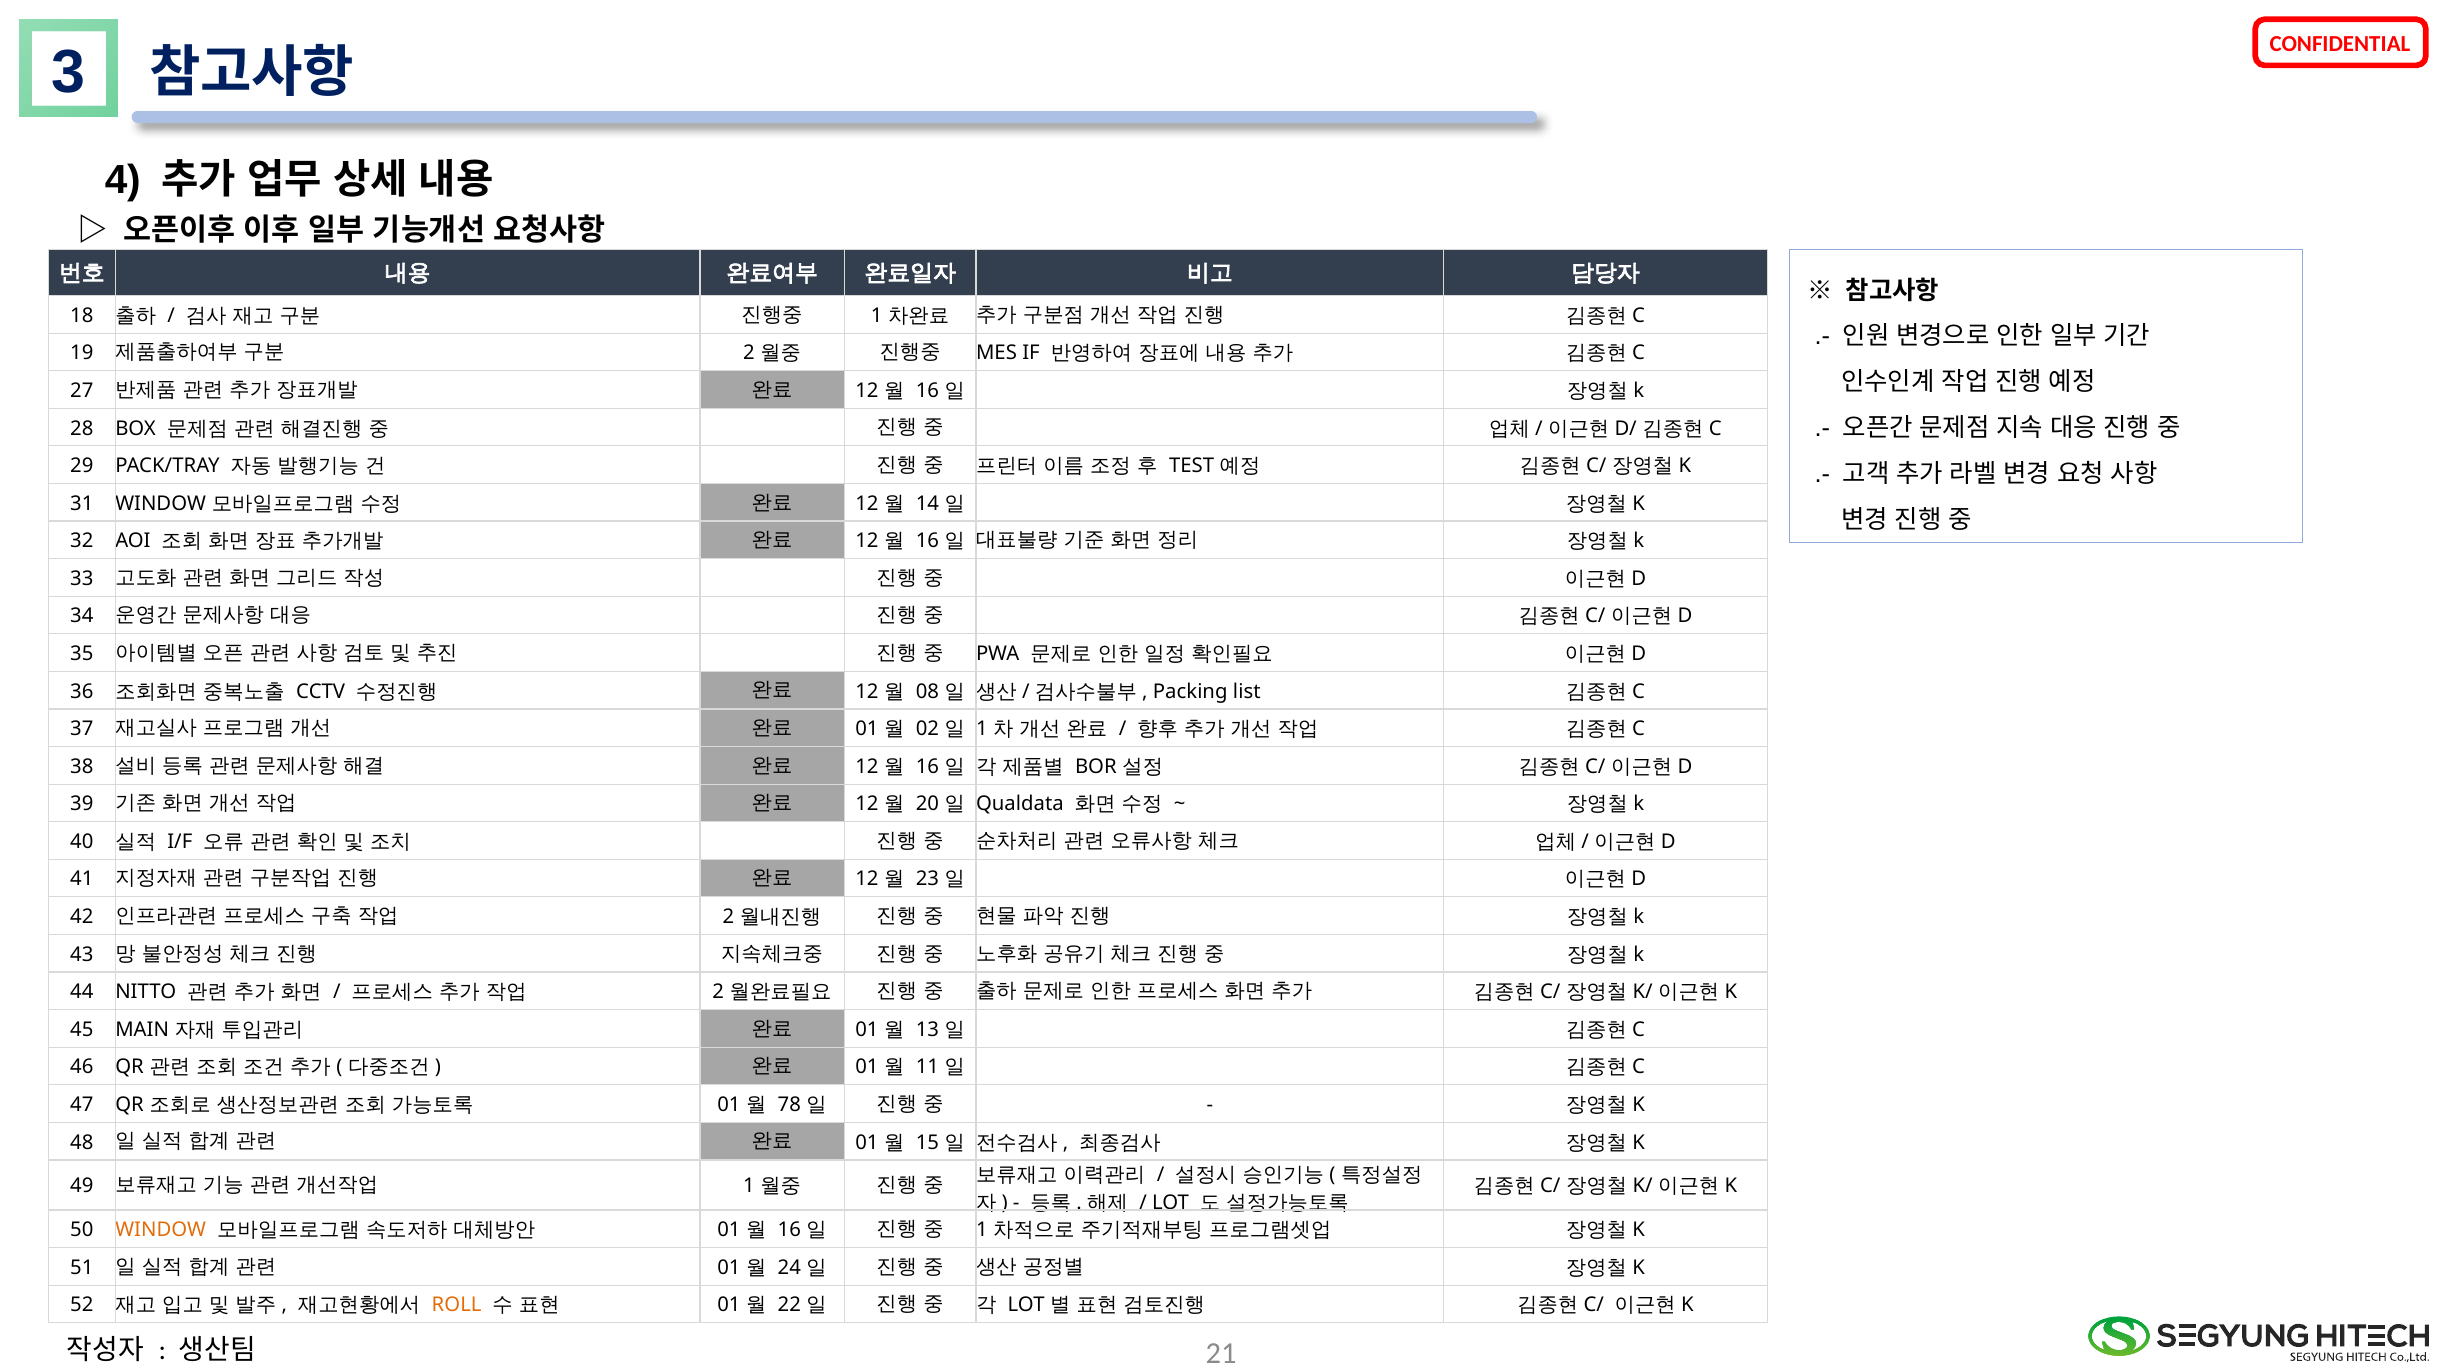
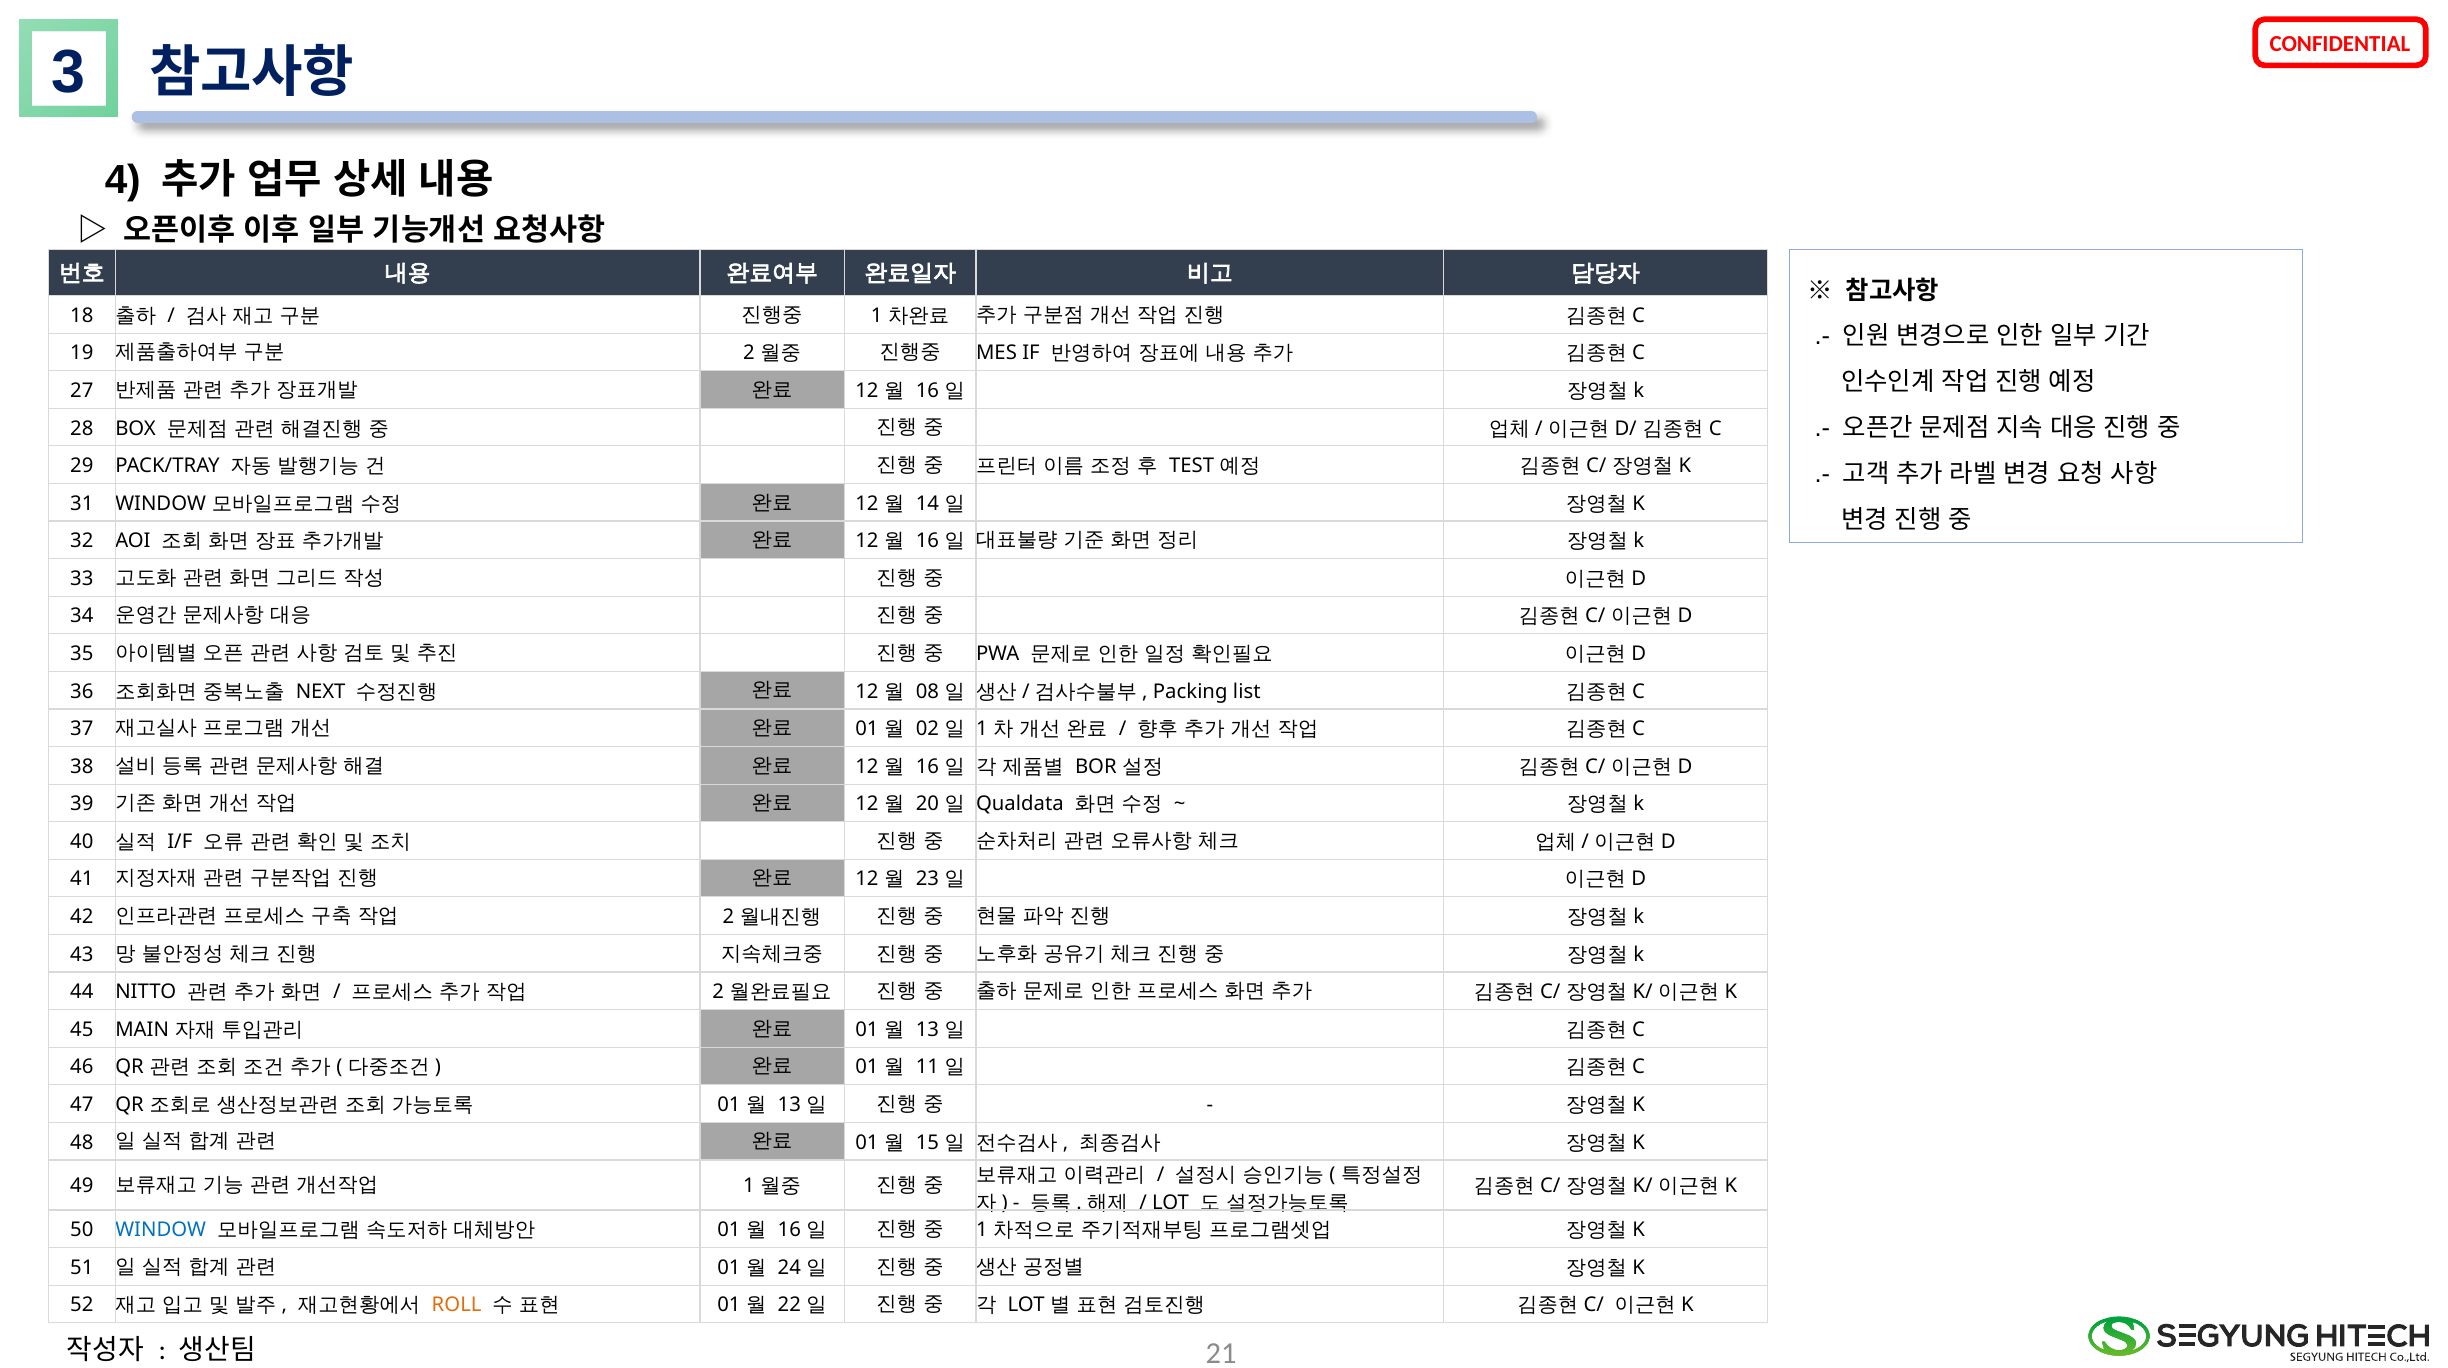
CCTV: CCTV -> NEXT (321, 691)
78: 78 -> 13 (789, 1105)
WINDOW colour: orange -> blue (161, 1230)
